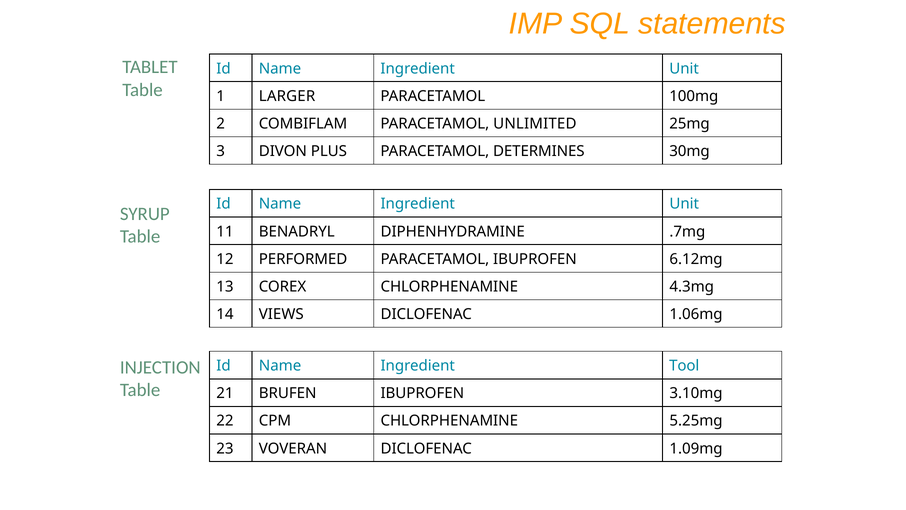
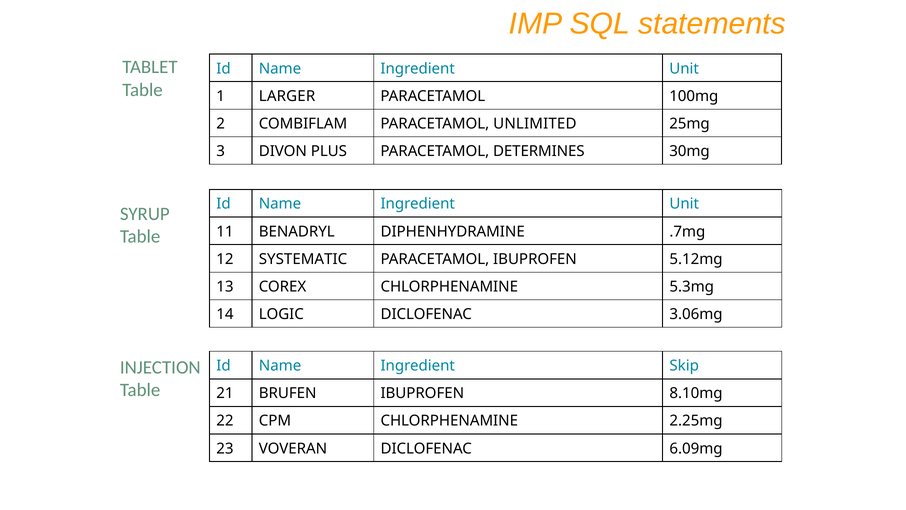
PERFORMED: PERFORMED -> SYSTEMATIC (303, 259)
6.12mg: 6.12mg -> 5.12mg (696, 259)
4.3mg: 4.3mg -> 5.3mg (692, 286)
VIEWS: VIEWS -> LOGIC (281, 314)
1.06mg: 1.06mg -> 3.06mg (696, 314)
Tool: Tool -> Skip (684, 366)
3.10mg: 3.10mg -> 8.10mg (696, 393)
5.25mg: 5.25mg -> 2.25mg (696, 421)
1.09mg: 1.09mg -> 6.09mg (696, 448)
